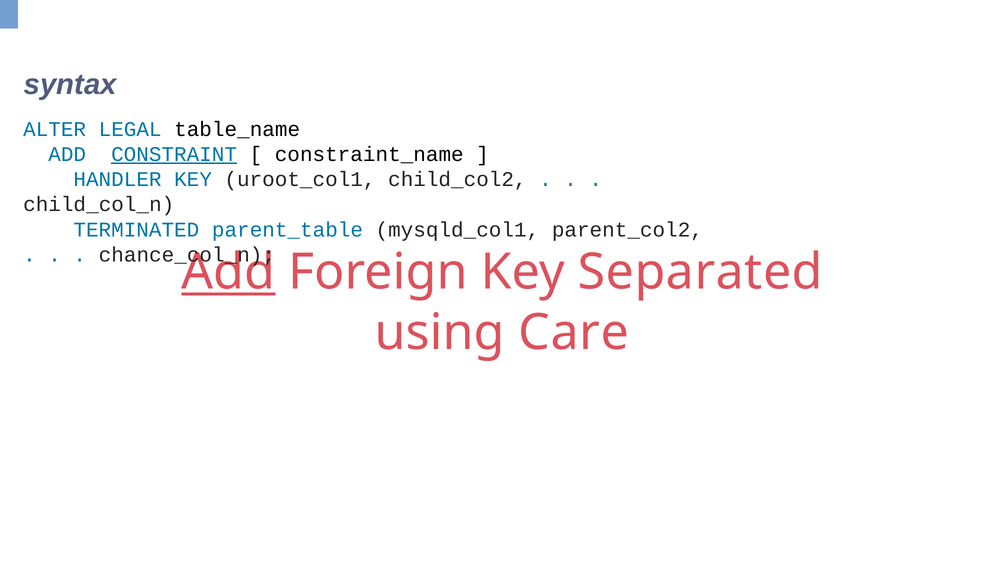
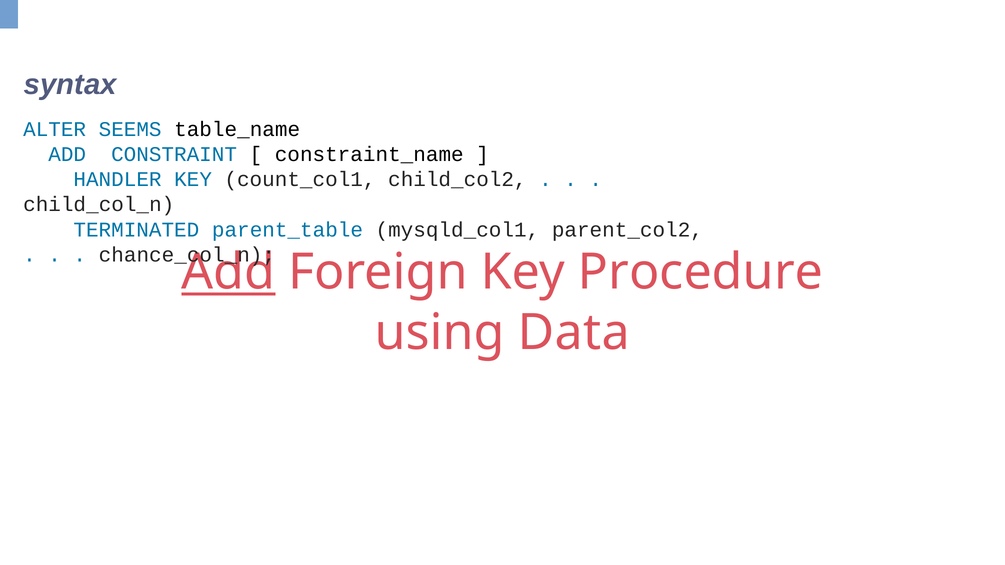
LEGAL: LEGAL -> SEEMS (130, 129)
CONSTRAINT underline: present -> none (174, 154)
uroot_col1: uroot_col1 -> count_col1 (300, 180)
Separated: Separated -> Procedure (700, 273)
Care: Care -> Data (574, 333)
